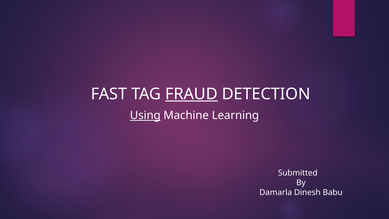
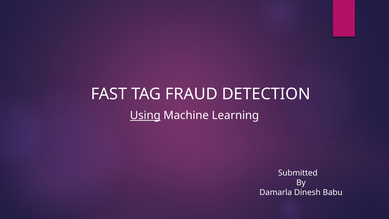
FRAUD underline: present -> none (191, 94)
